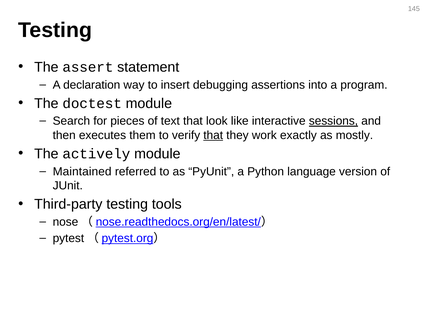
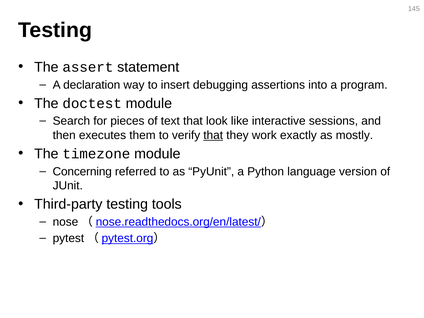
sessions underline: present -> none (333, 121)
actively: actively -> timezone (96, 154)
Maintained: Maintained -> Concerning (82, 172)
